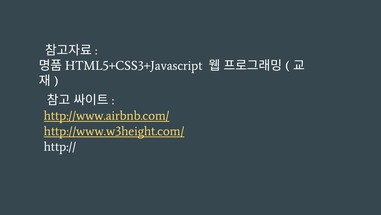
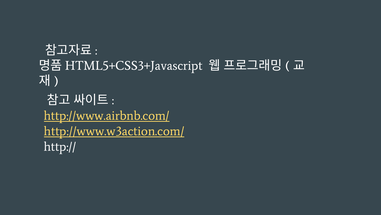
http://www.w3height.com/: http://www.w3height.com/ -> http://www.w3action.com/ (114, 131)
